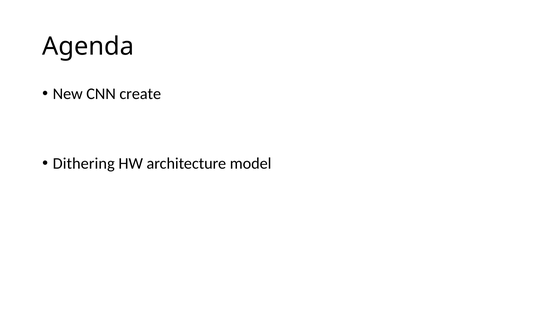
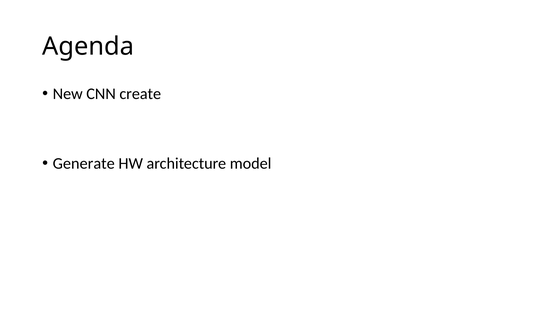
Dithering: Dithering -> Generate (84, 164)
